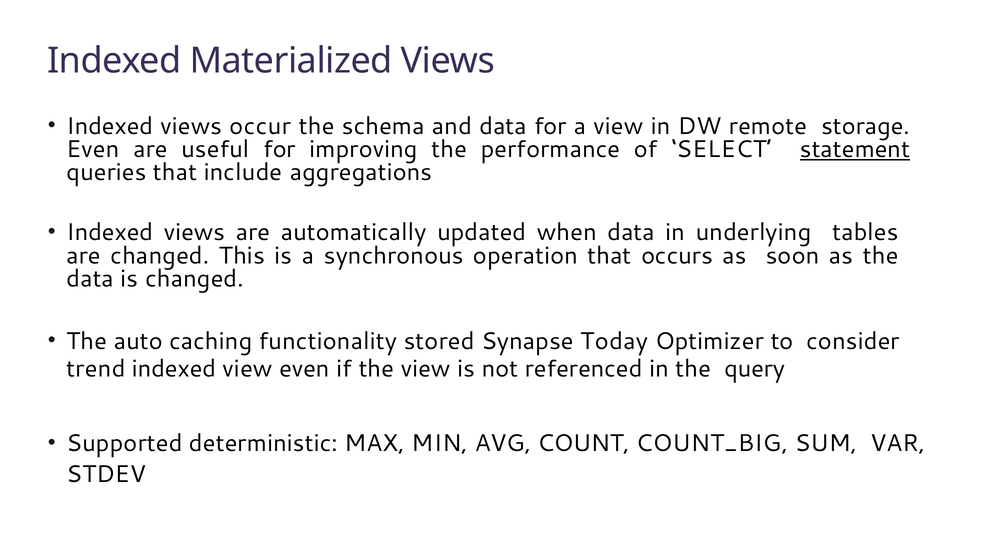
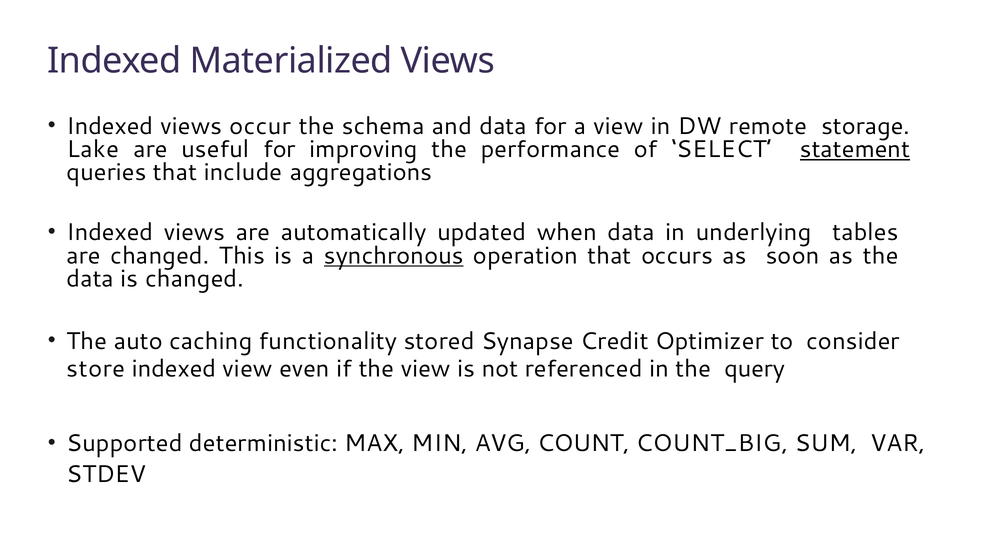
Even: Even -> Lake (93, 149)
synchronous underline: none -> present (394, 256)
Today: Today -> Credit (614, 341)
trend: trend -> store (96, 369)
